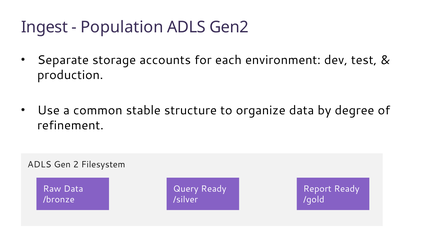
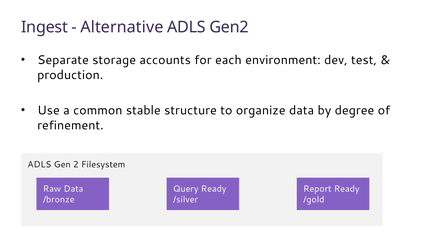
Population: Population -> Alternative (122, 27)
